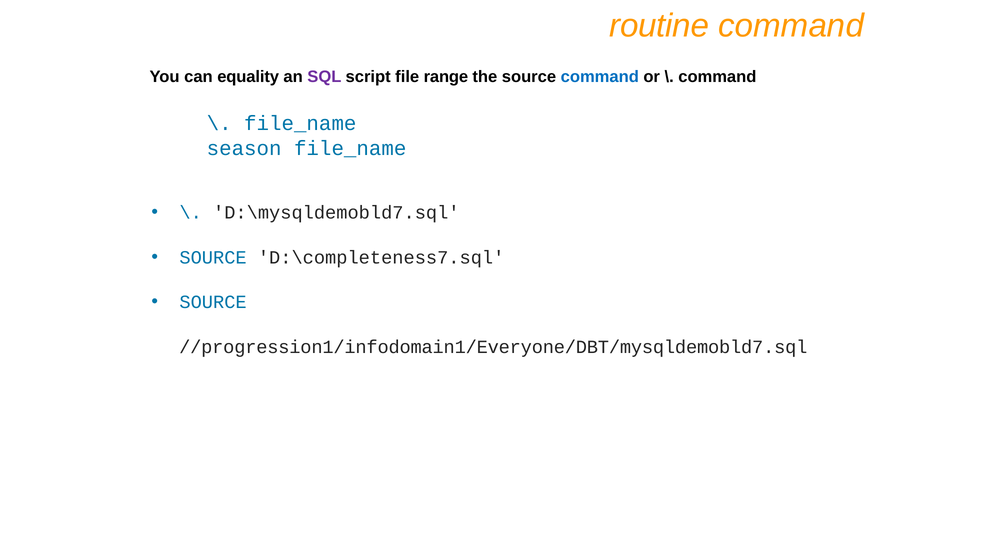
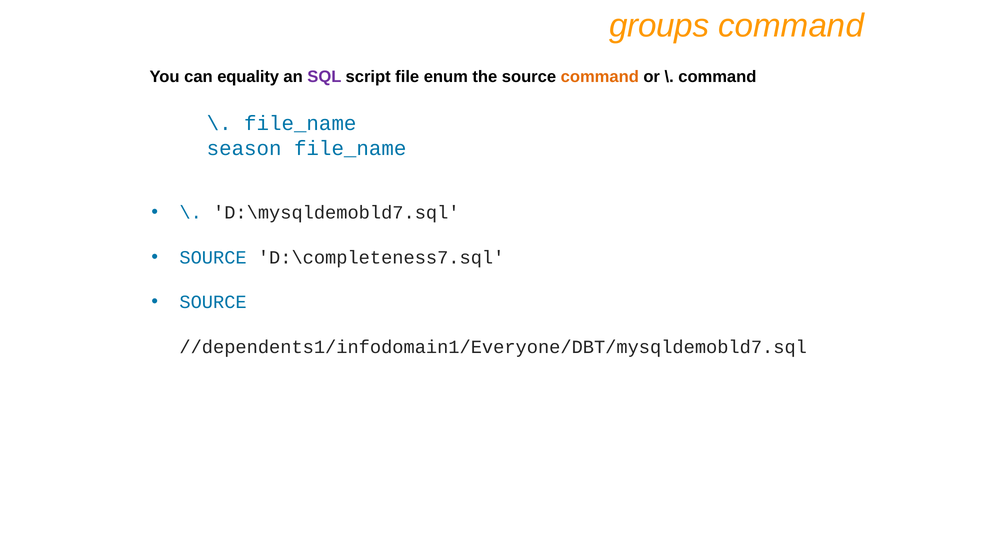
routine: routine -> groups (659, 26)
range: range -> enum (446, 77)
command colour: blue -> orange (600, 77)
//progression1/infodomain1/Everyone/DBT/mysqldemobld7.sql: //progression1/infodomain1/Everyone/DBT/mysqldemobld7.sql -> //dependents1/infodomain1/Everyone/DBT/mysqldemobld7.sql (493, 347)
